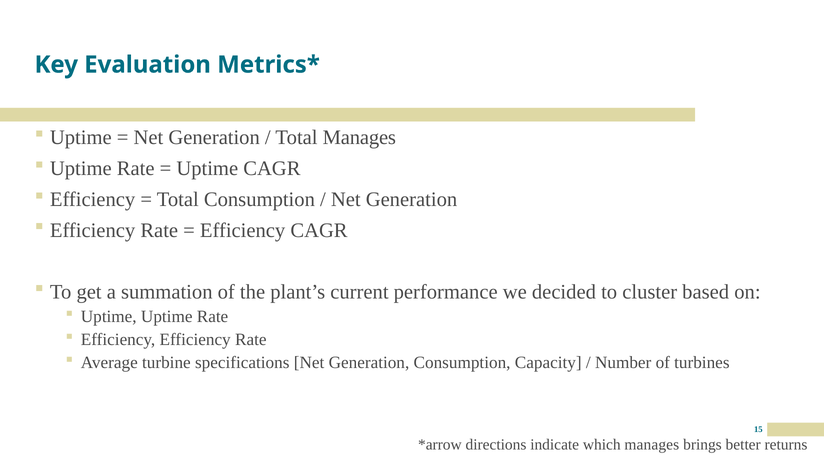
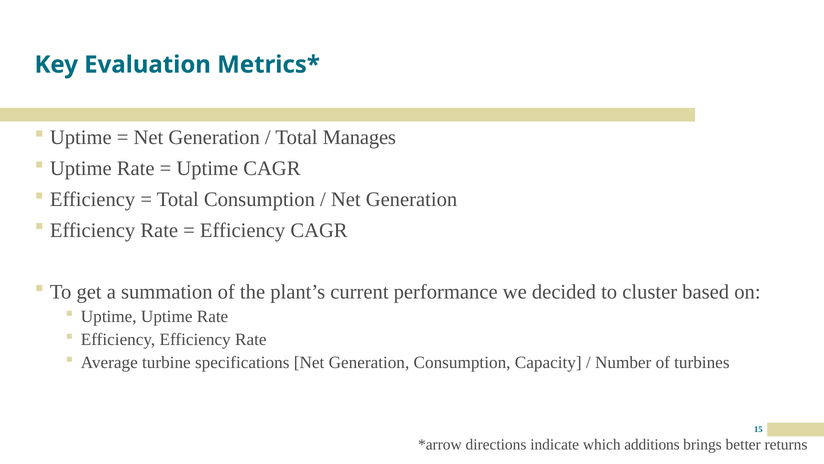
which manages: manages -> additions (652, 444)
